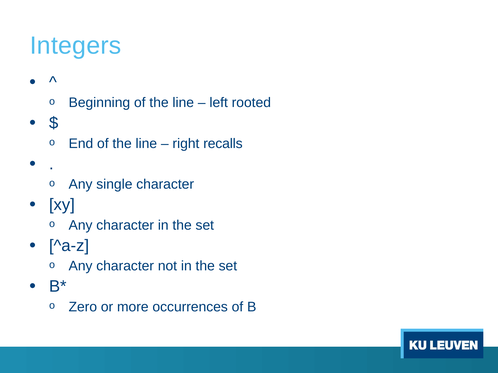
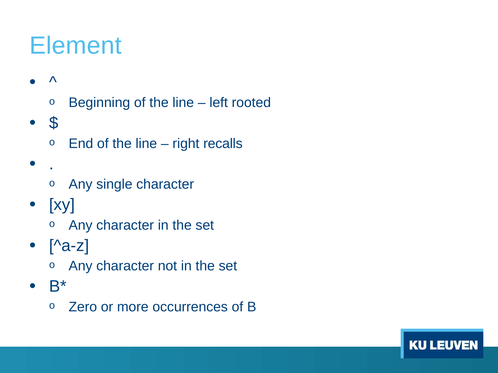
Integers: Integers -> Element (76, 46)
